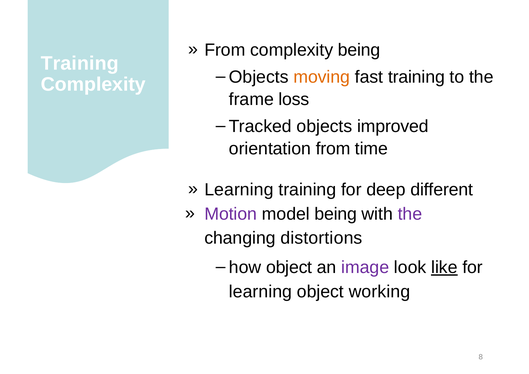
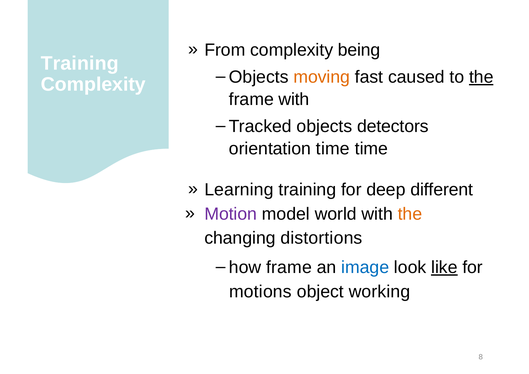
fast training: training -> caused (416, 77)
the underline: none -> present (481, 77)
frame loss: loss -> with (294, 99)
improved: improved -> detectors (393, 126)
orientation from: from -> time (333, 149)
model being: being -> world (336, 214)
the colour: purple -> orange (410, 214)
how object: object -> frame (289, 268)
image colour: purple -> blue (365, 268)
learning: learning -> motions (260, 292)
